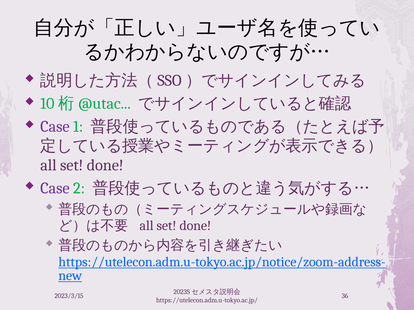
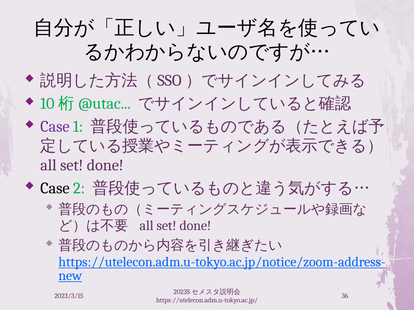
Case colour: purple -> black (55, 188)
